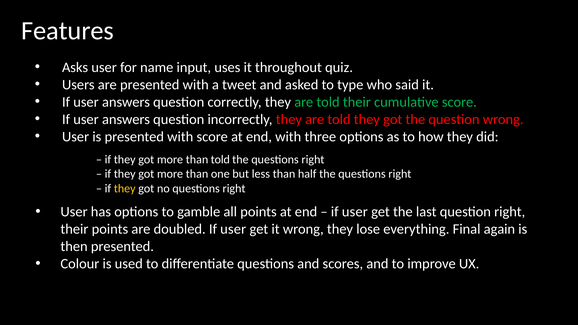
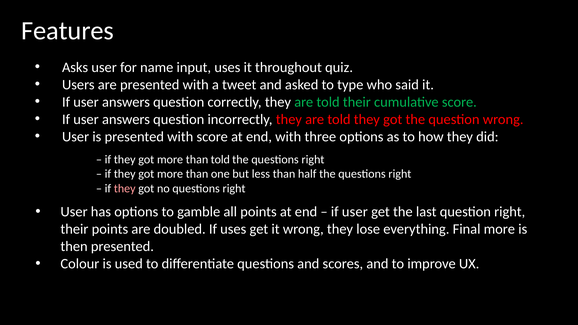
they colour: yellow -> pink (125, 189)
doubled If user: user -> uses (233, 229)
Final again: again -> more (499, 229)
